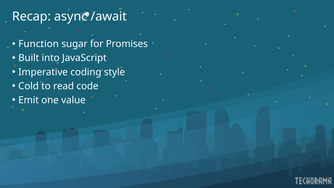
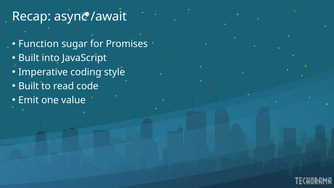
Cold: Cold -> Built (29, 86)
